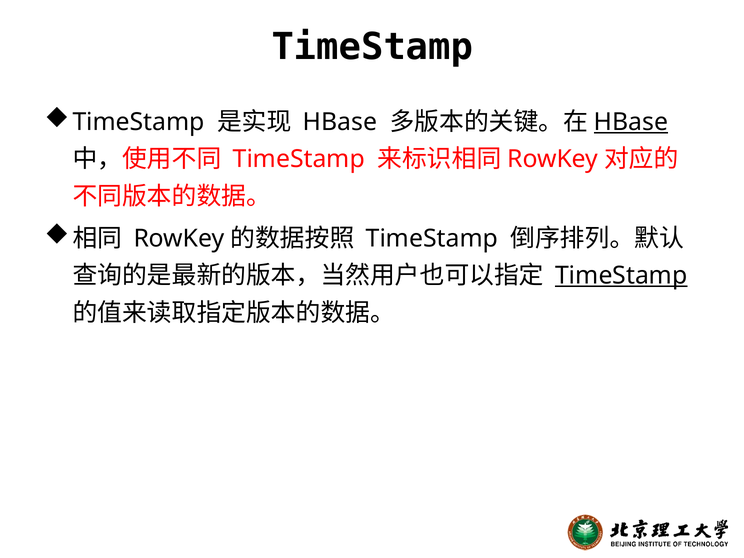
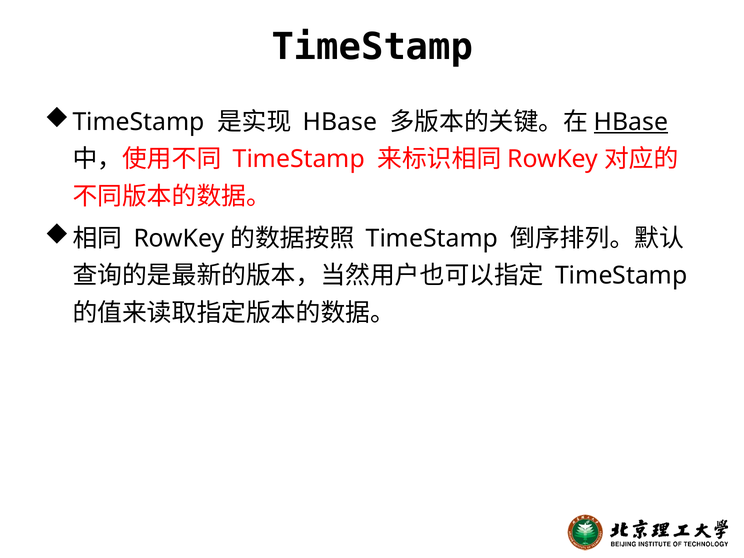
TimeStamp underline: present -> none (621, 276)
